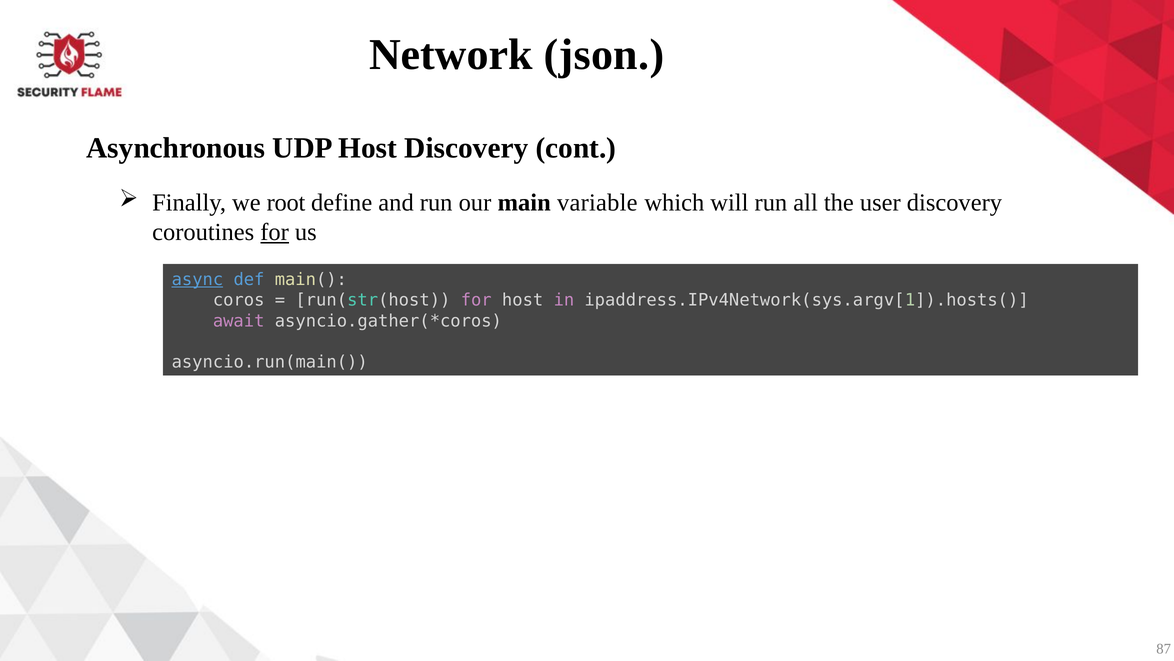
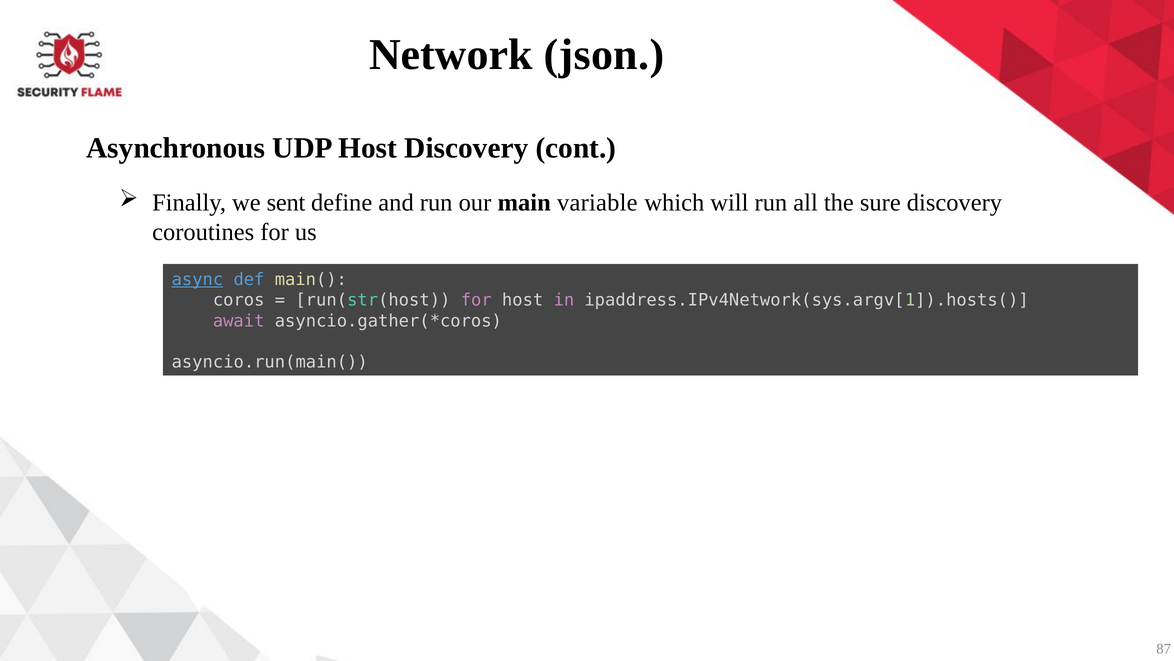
root: root -> sent (286, 203)
user: user -> sure (880, 203)
for underline: present -> none (275, 232)
